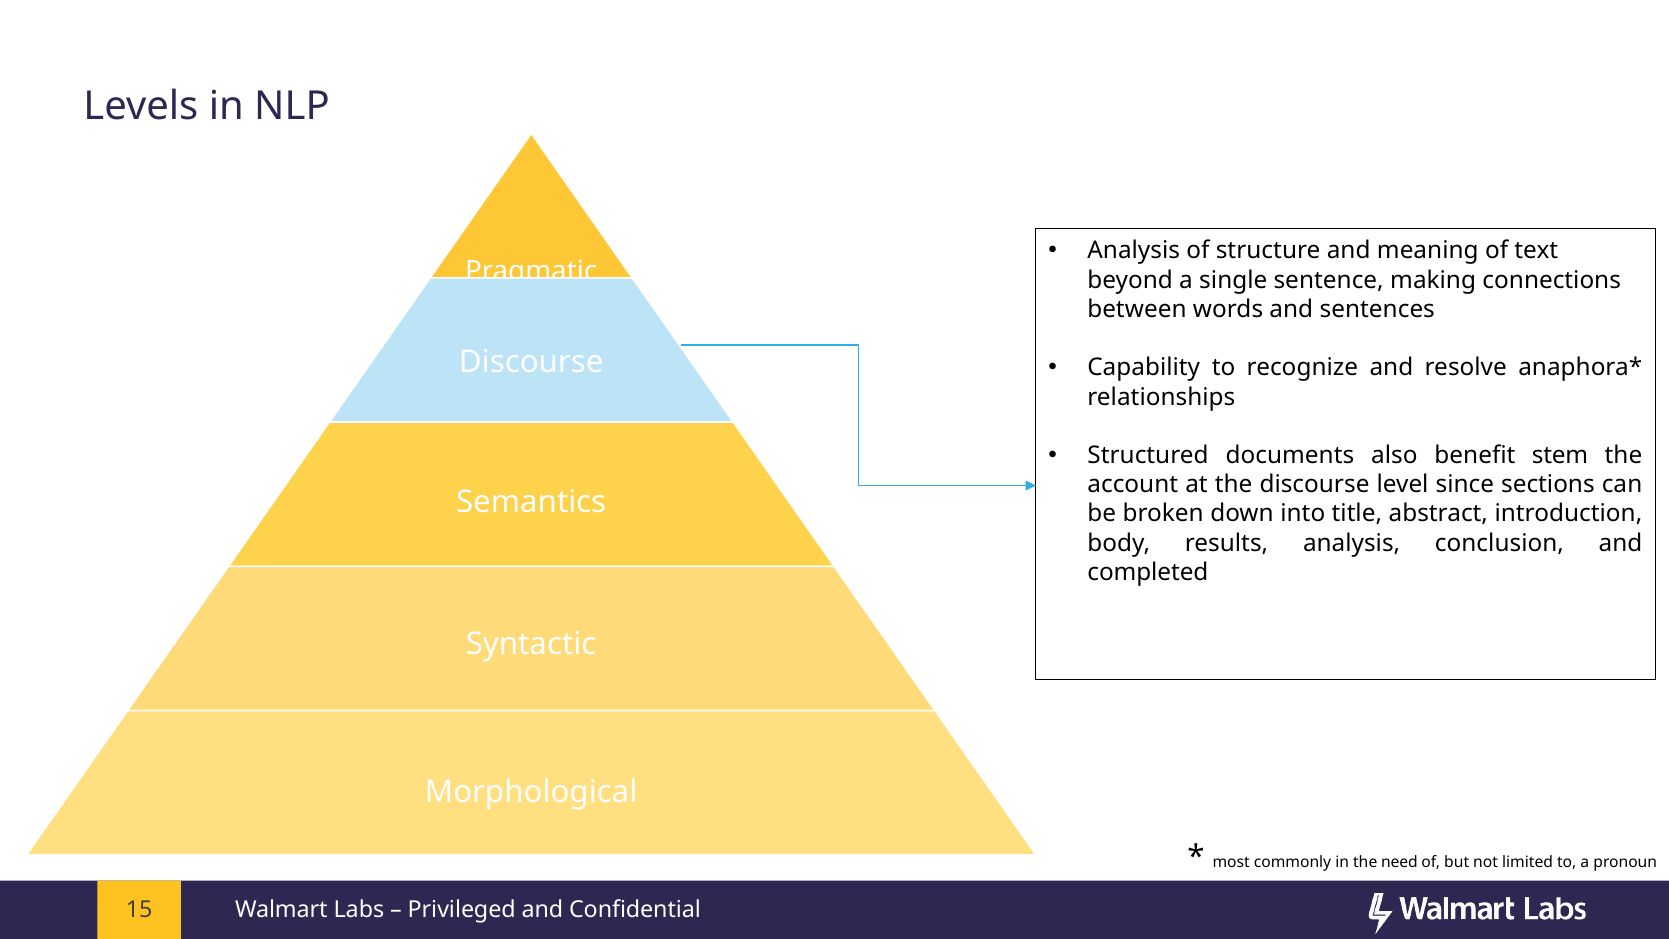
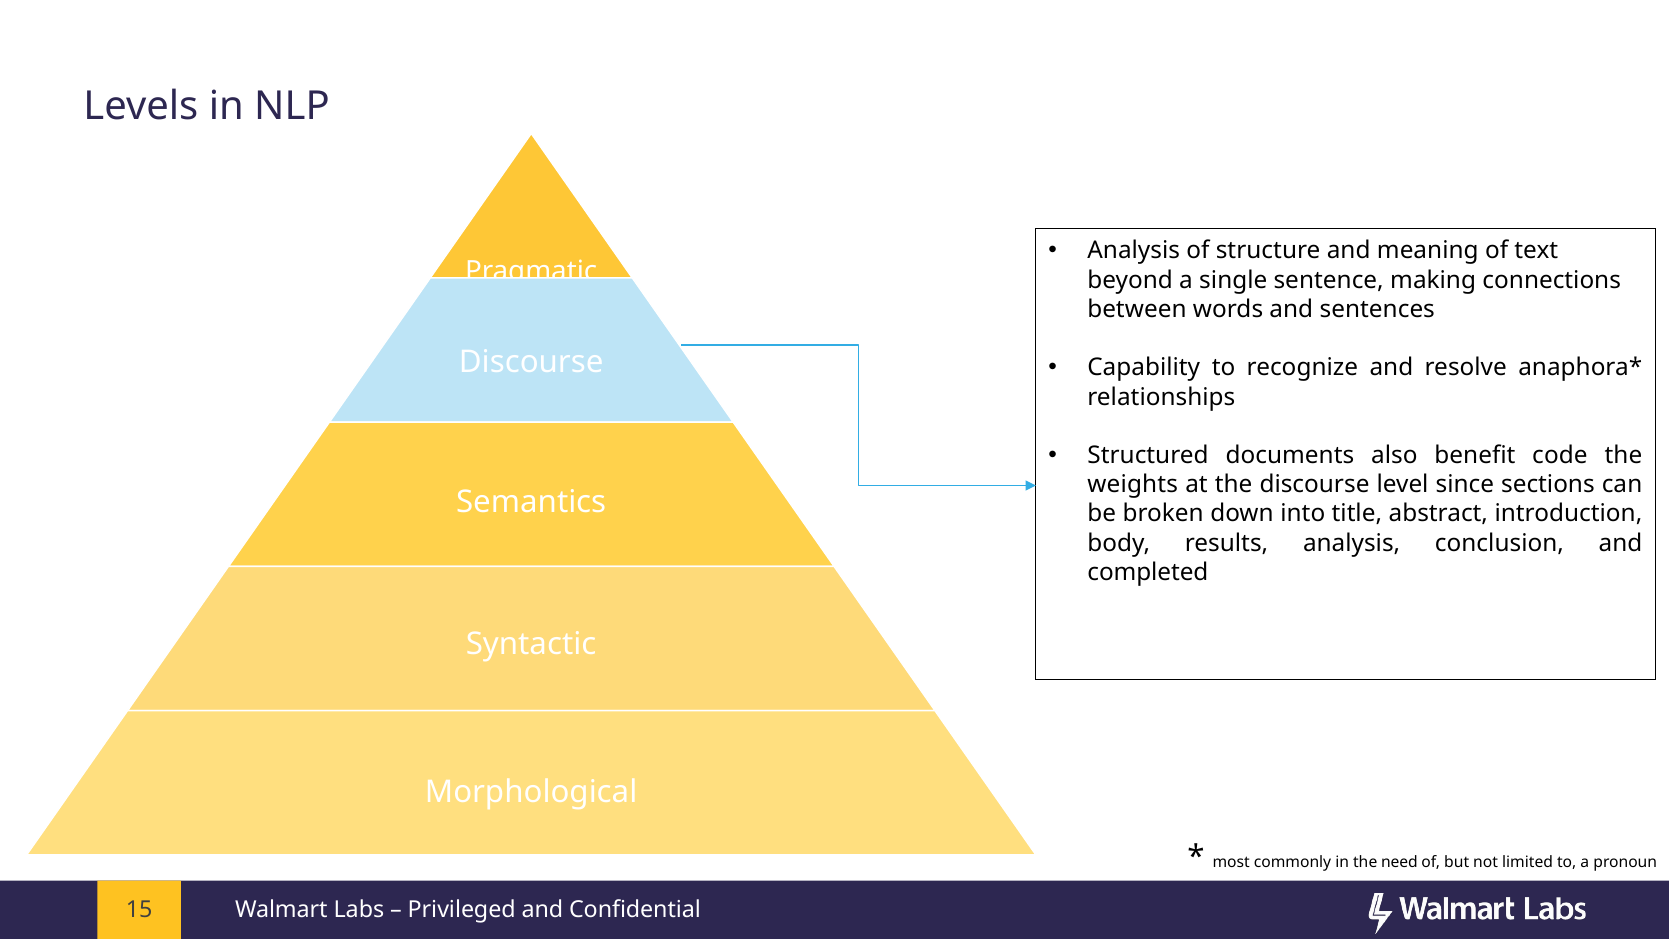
stem: stem -> code (1560, 455)
account: account -> weights (1133, 485)
